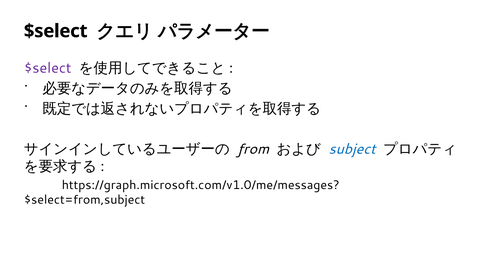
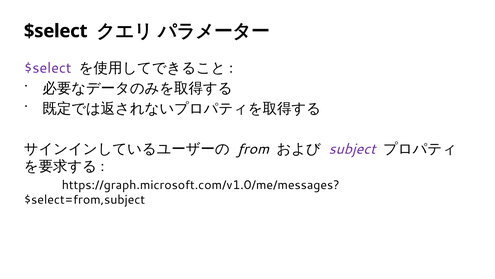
subject colour: blue -> purple (352, 149)
